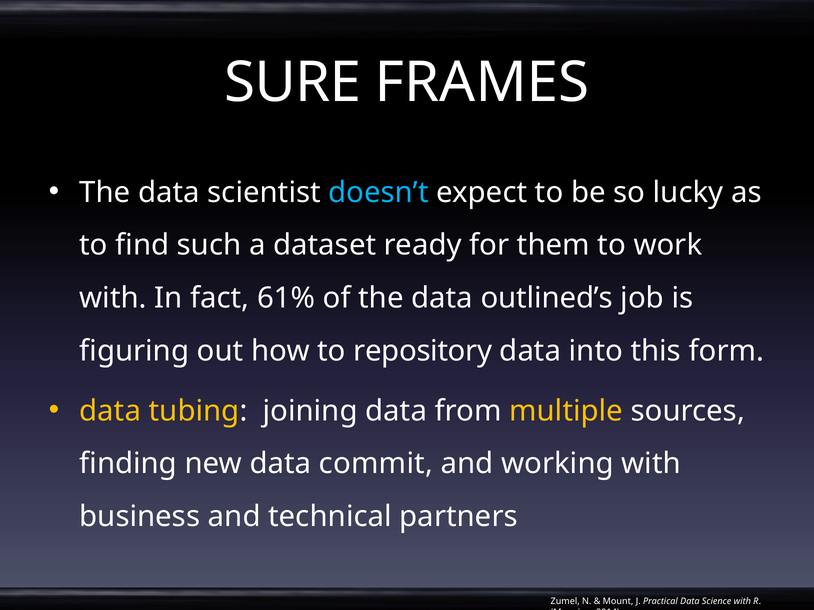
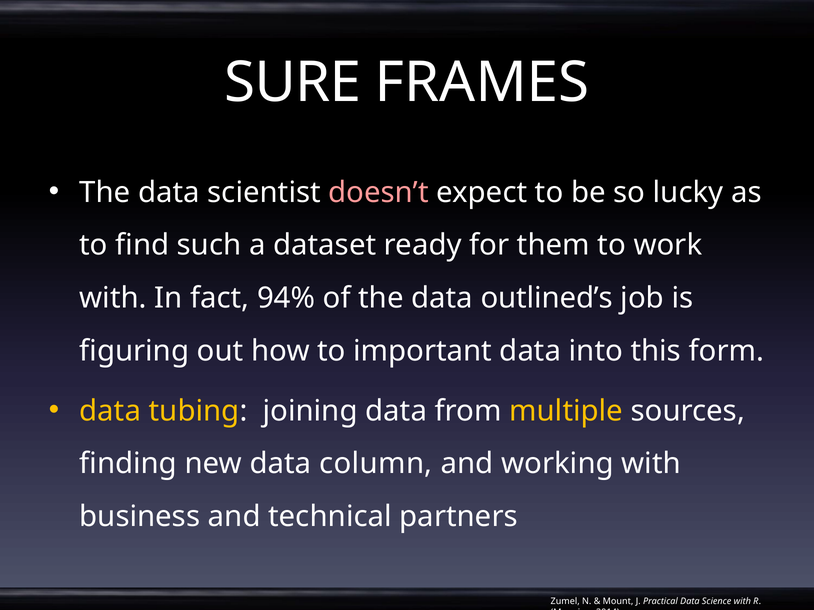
doesn’t colour: light blue -> pink (379, 192)
61%: 61% -> 94% (286, 298)
repository: repository -> important (423, 351)
commit: commit -> column (376, 464)
